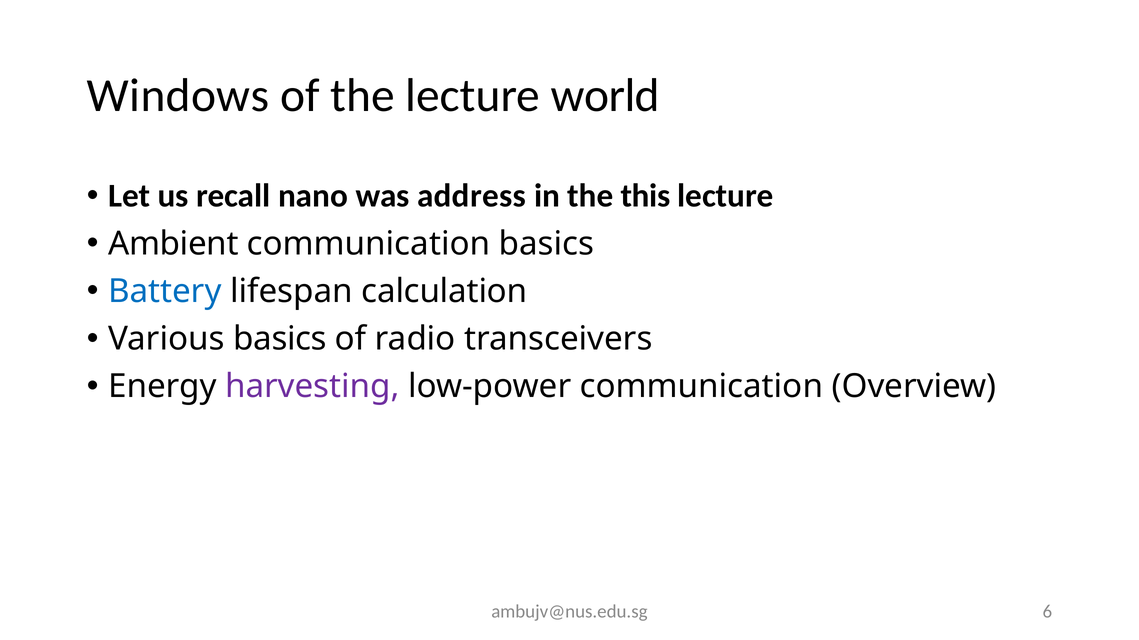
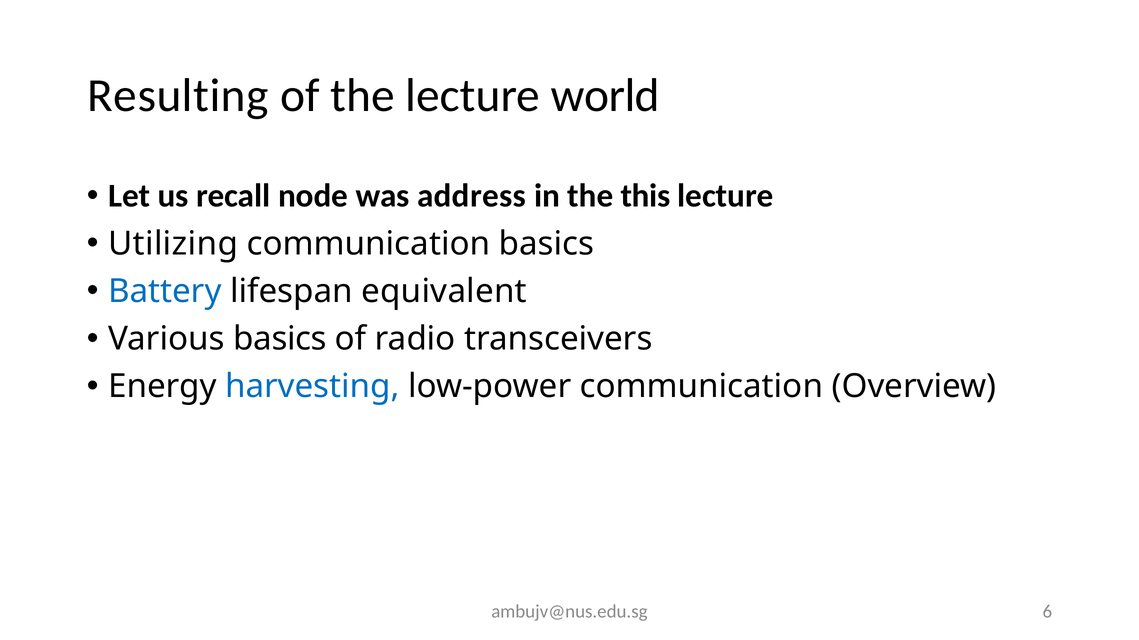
Windows: Windows -> Resulting (178, 96)
nano: nano -> node (313, 196)
Ambient: Ambient -> Utilizing (173, 244)
calculation: calculation -> equivalent (444, 292)
harvesting colour: purple -> blue (312, 387)
